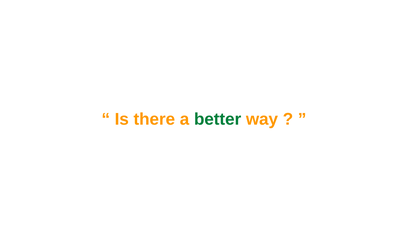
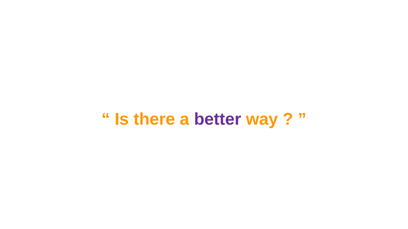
better colour: green -> purple (218, 119)
